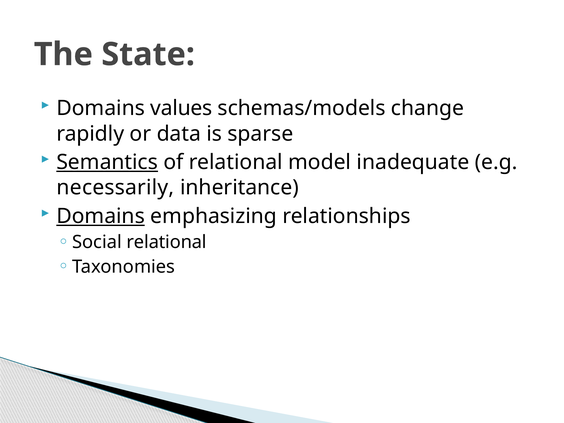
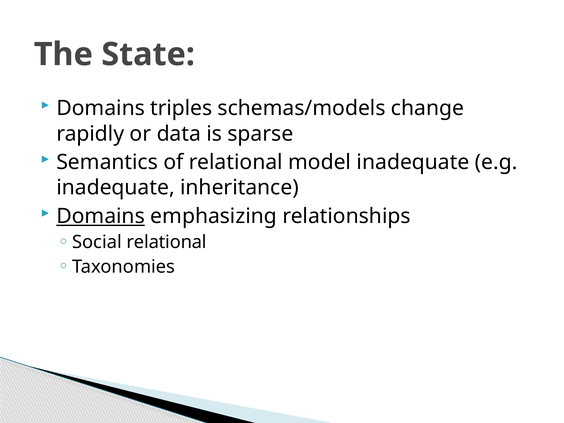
values: values -> triples (181, 108)
Semantics underline: present -> none (107, 162)
necessarily: necessarily -> inadequate (116, 188)
